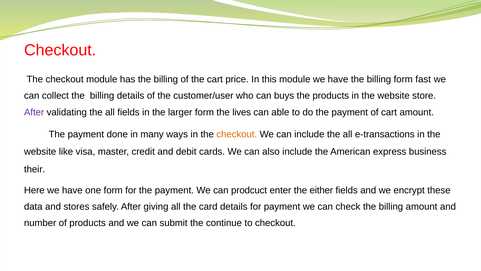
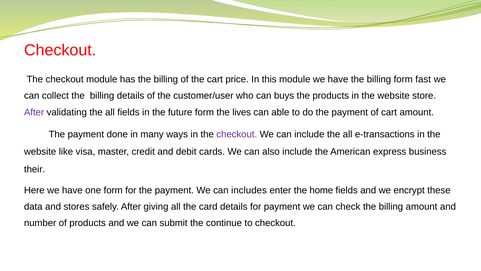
larger: larger -> future (180, 112)
checkout colour: orange -> purple (237, 134)
prodcuct: prodcuct -> includes (249, 190)
either: either -> home (321, 190)
